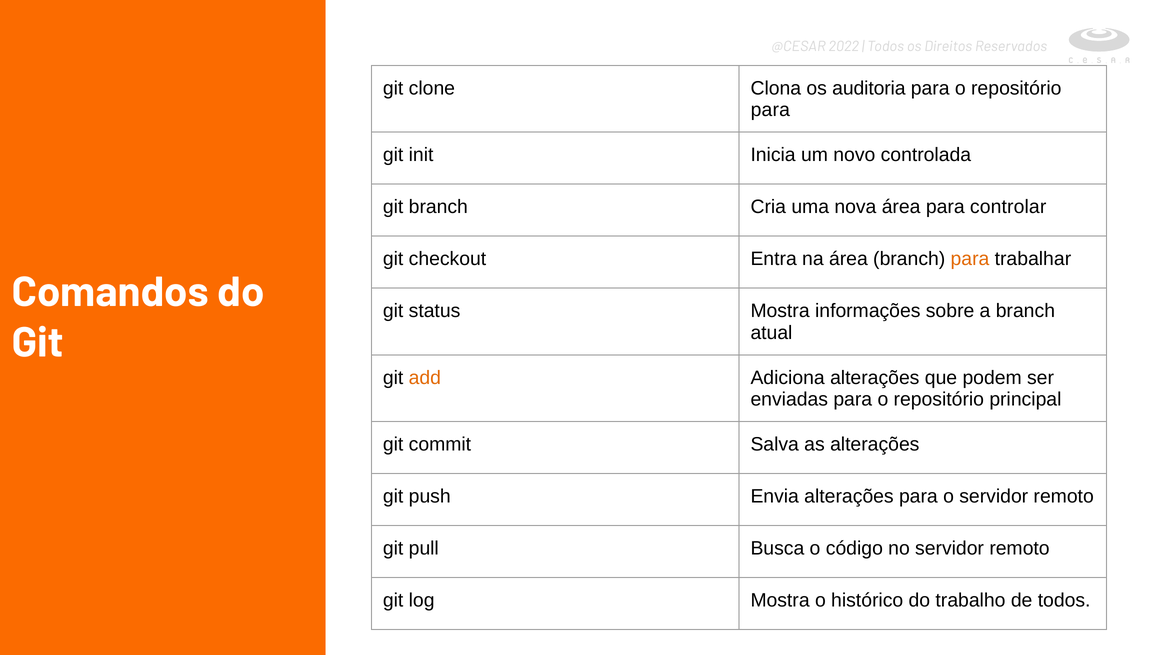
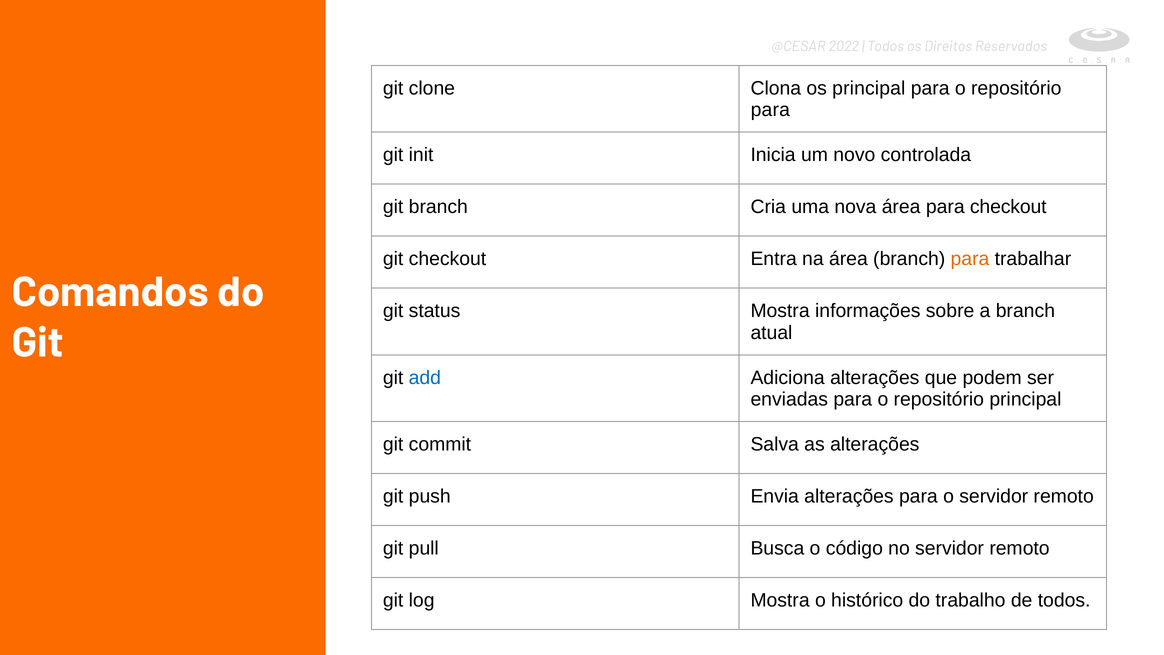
os auditoria: auditoria -> principal (869, 88)
para controlar: controlar -> checkout (1008, 207)
add colour: orange -> blue (425, 378)
